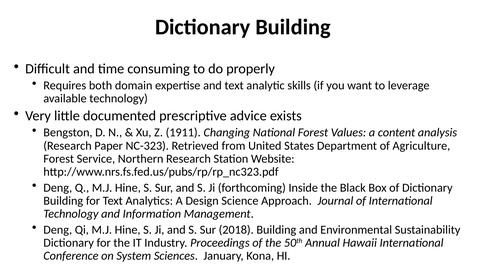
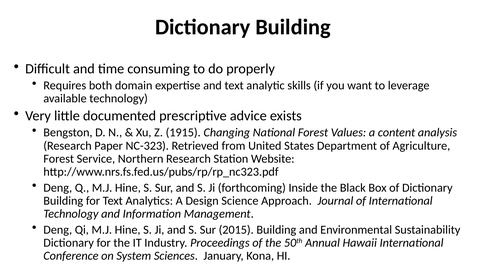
1911: 1911 -> 1915 (183, 132)
2018: 2018 -> 2015 (236, 229)
